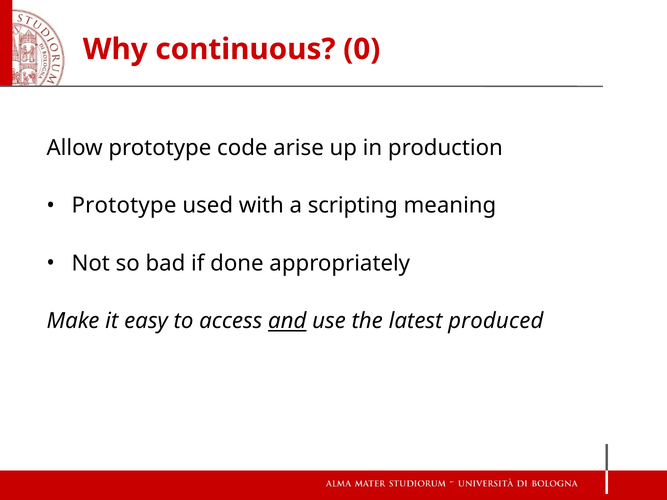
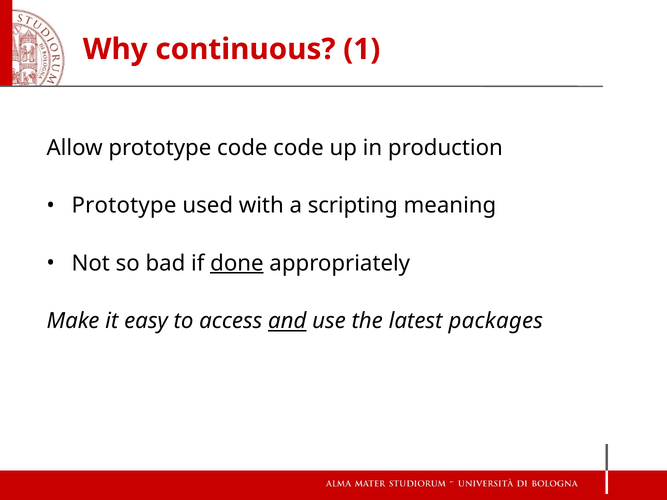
0: 0 -> 1 (362, 49)
code arise: arise -> code (298, 148)
done underline: none -> present (237, 263)
produced: produced -> packages (496, 321)
